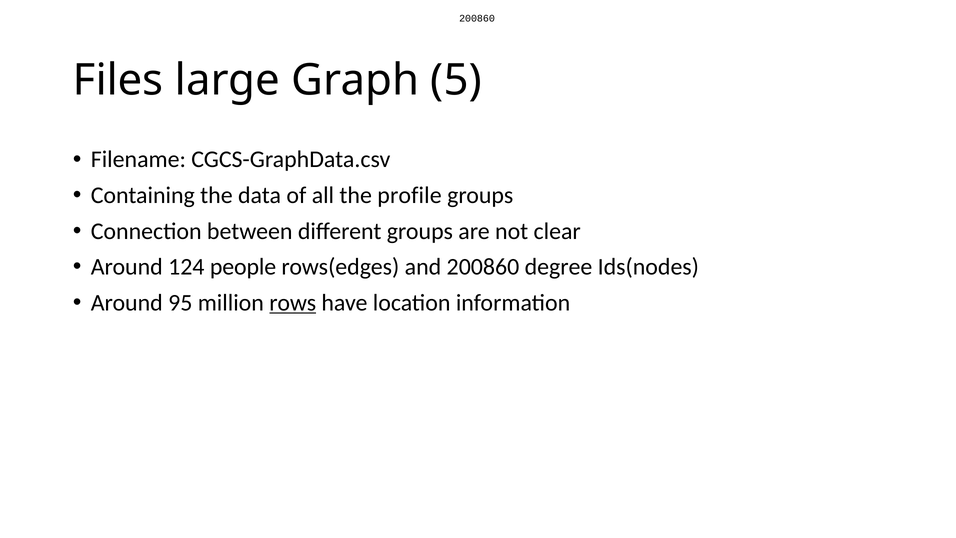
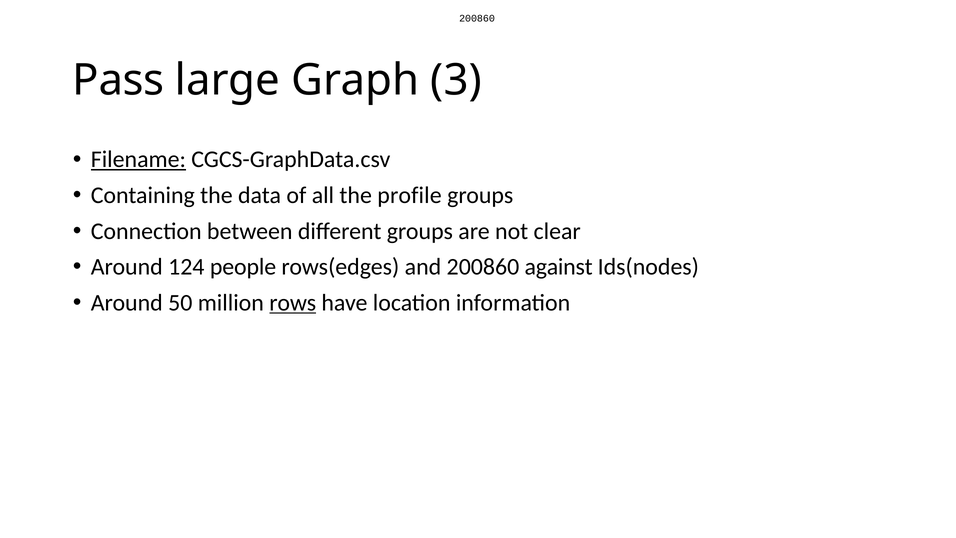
Files: Files -> Pass (118, 80)
5: 5 -> 3 (456, 80)
Filename underline: none -> present (138, 160)
degree: degree -> against (559, 267)
95: 95 -> 50 (180, 303)
